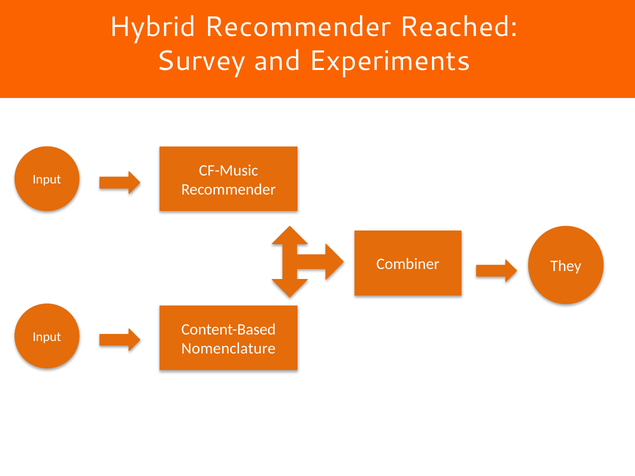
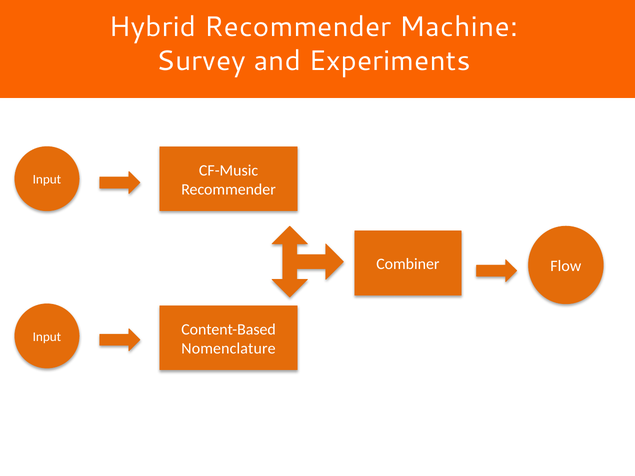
Reached: Reached -> Machine (459, 27)
They: They -> Flow (566, 266)
